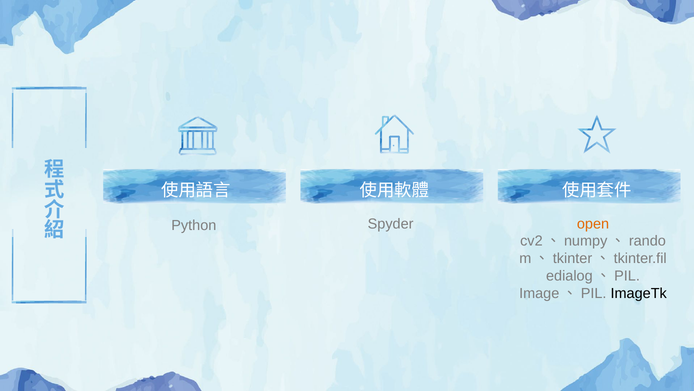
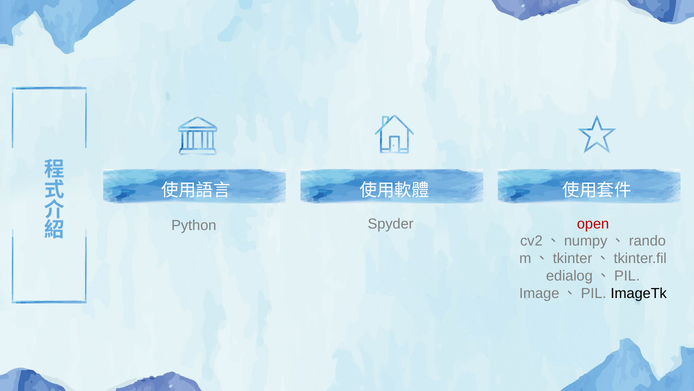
open colour: orange -> red (593, 223)
